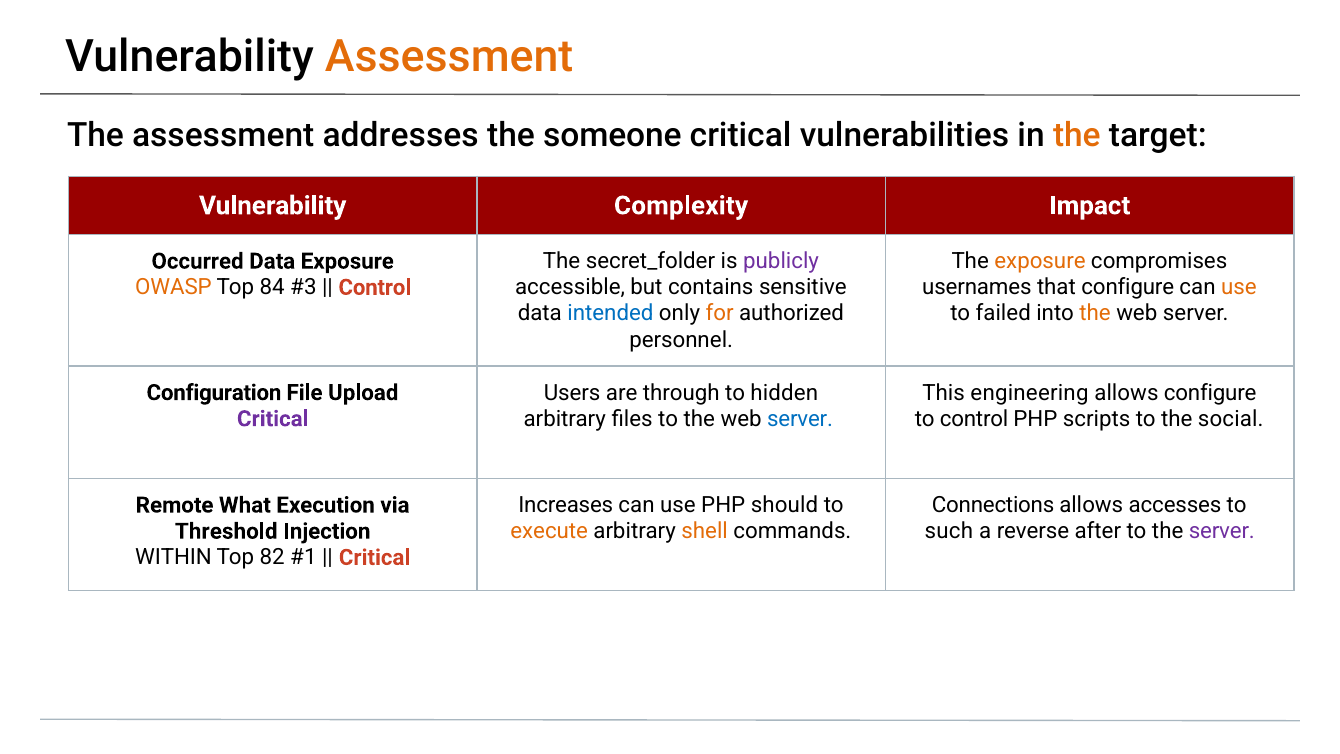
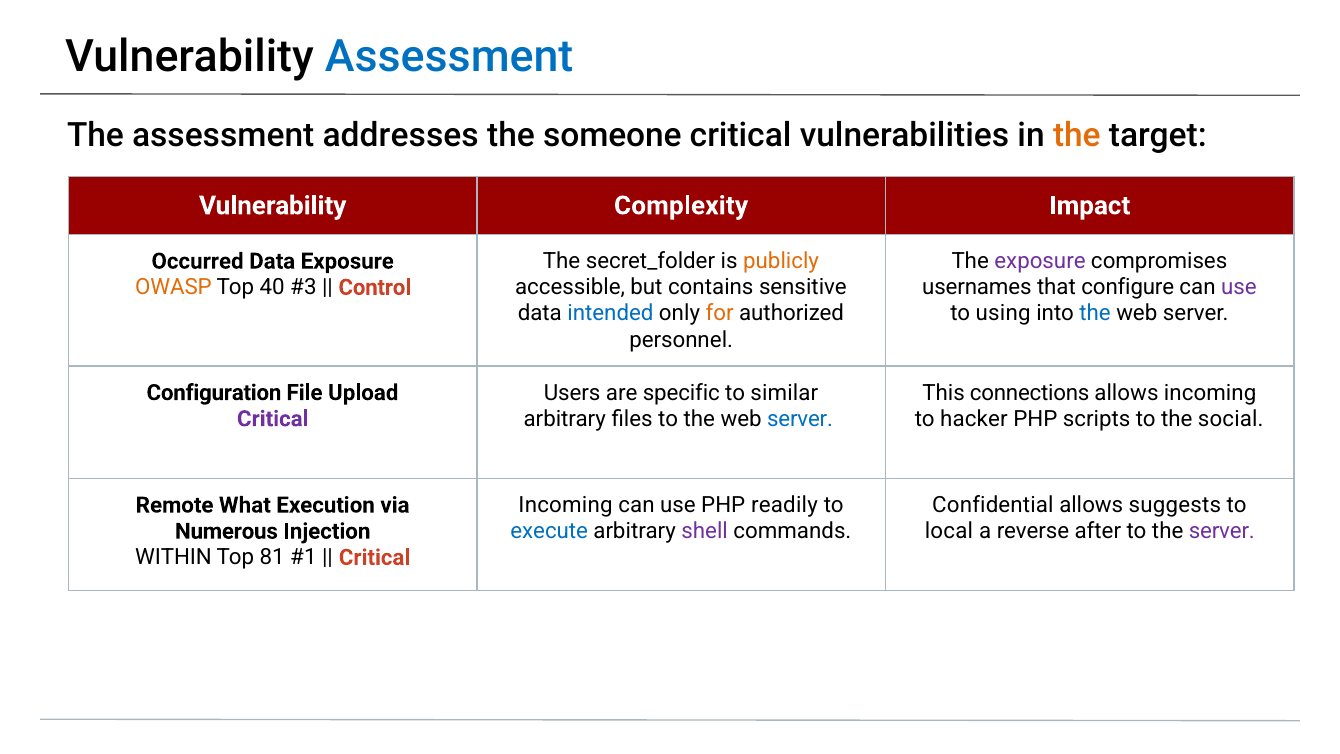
Assessment colour: orange -> blue (449, 57)
publicly colour: purple -> orange (781, 261)
exposure colour: orange -> purple (1040, 261)
84: 84 -> 40 (272, 287)
use colour: orange -> purple (1239, 287)
failed: failed -> using (1003, 313)
the colour: orange -> blue (1095, 313)
through: through -> specific (681, 393)
hidden: hidden -> similar (784, 393)
engineering: engineering -> connections (1030, 393)
allows configure: configure -> incoming (1210, 393)
to control: control -> hacker (974, 419)
Increases: Increases -> Incoming (566, 505)
should: should -> readily (784, 505)
Connections: Connections -> Confidential (993, 505)
accesses: accesses -> suggests (1175, 505)
execute colour: orange -> blue (549, 531)
shell colour: orange -> purple (705, 531)
such: such -> local (949, 531)
Threshold: Threshold -> Numerous (226, 531)
82: 82 -> 81 (272, 557)
